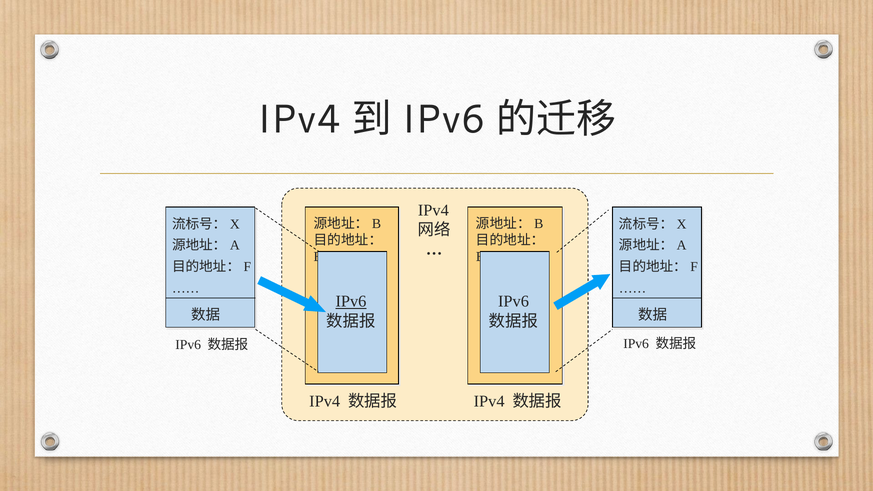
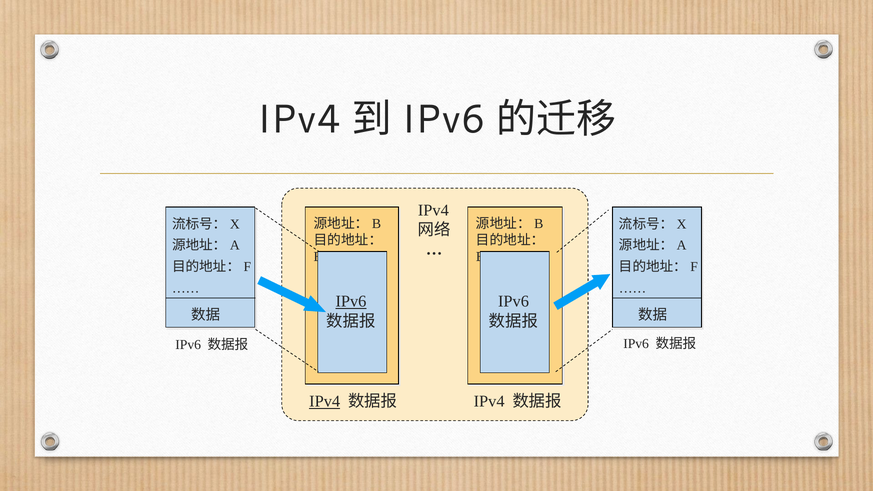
IPv4 underline: none -> present (325, 401)
